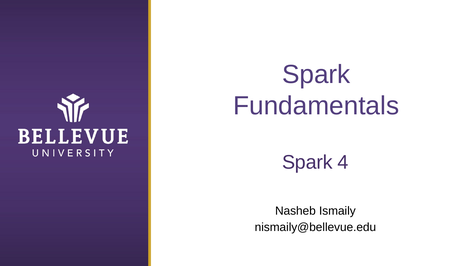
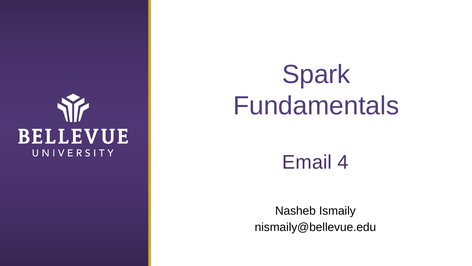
Spark: Spark -> Email (307, 162)
